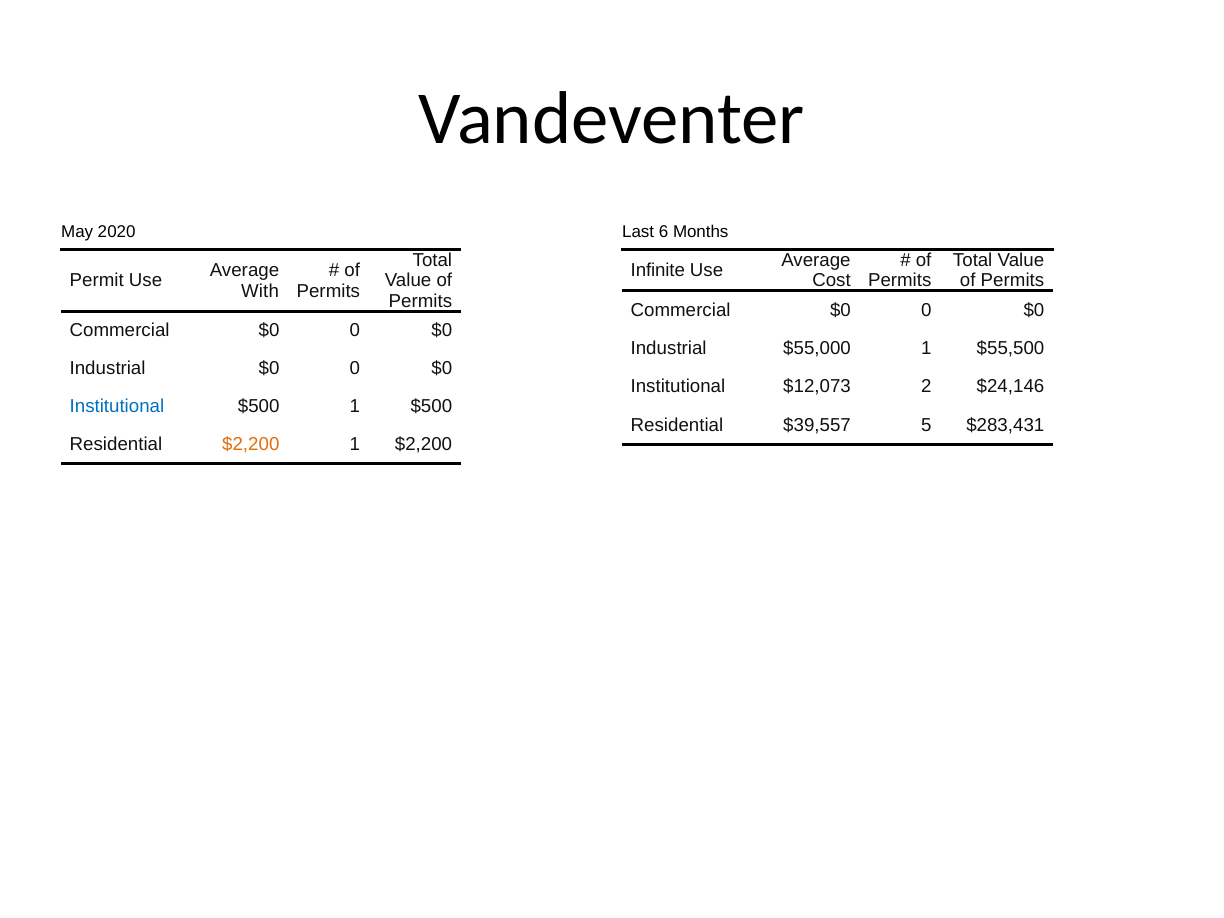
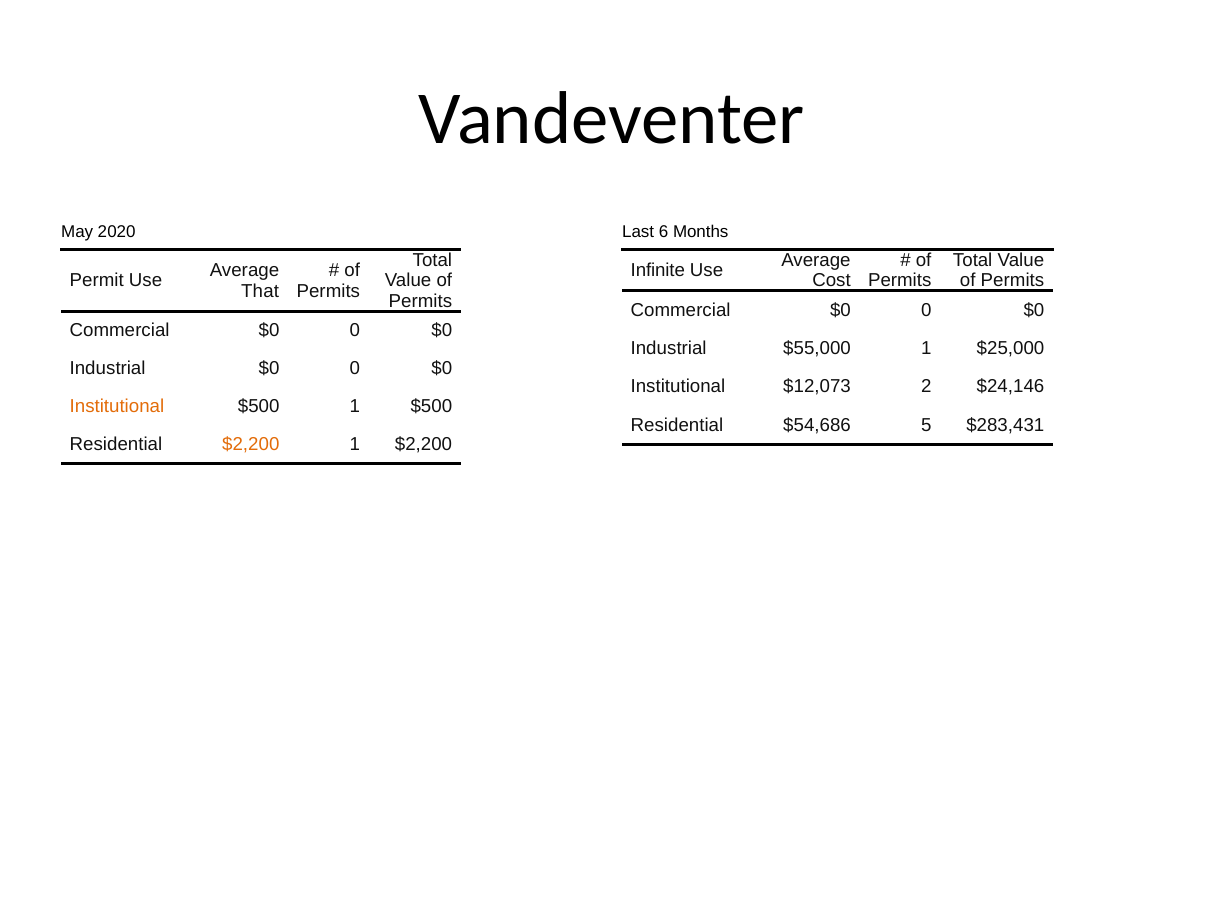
With: With -> That (260, 291)
$55,500: $55,500 -> $25,000 (1011, 348)
Institutional colour: blue -> orange (117, 406)
$39,557: $39,557 -> $54,686 (817, 425)
